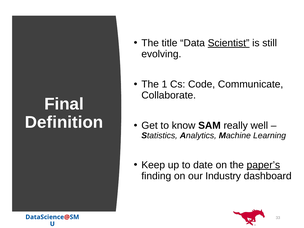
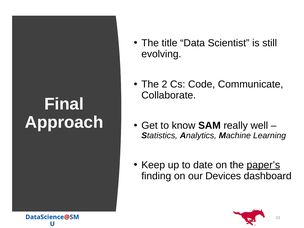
Scientist underline: present -> none (229, 43)
1: 1 -> 2 (164, 84)
Definition: Definition -> Approach (64, 122)
Industry: Industry -> Devices (223, 176)
